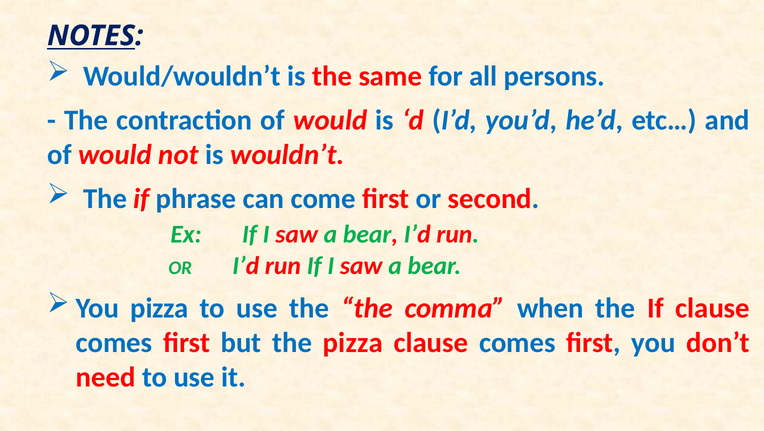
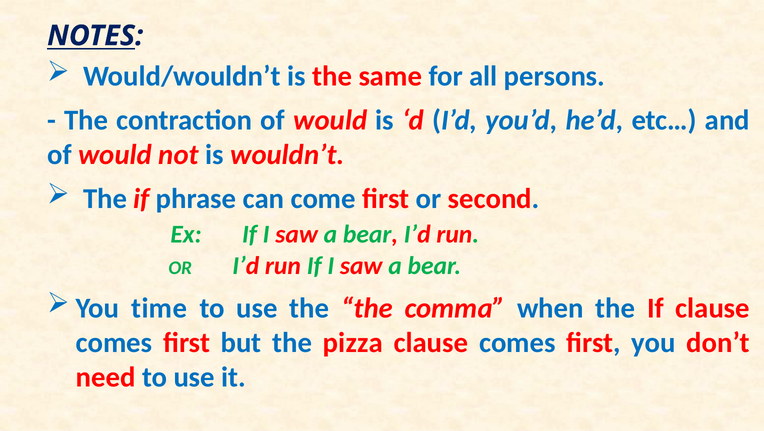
You pizza: pizza -> time (159, 308)
